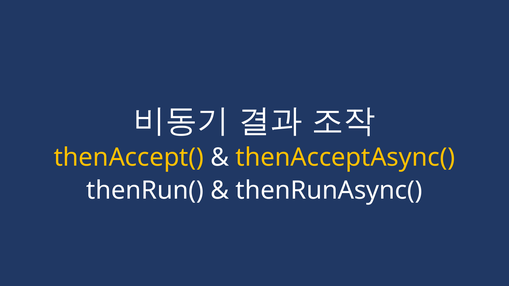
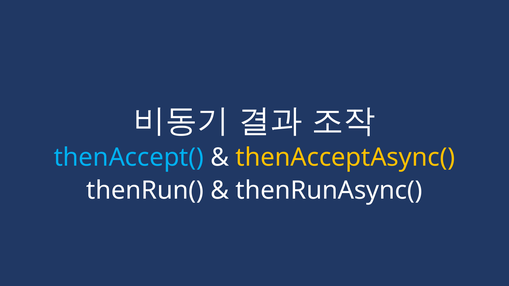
thenAccept( colour: yellow -> light blue (129, 158)
